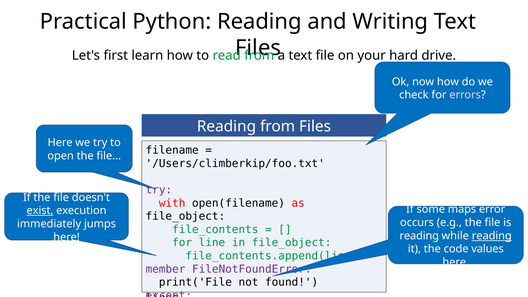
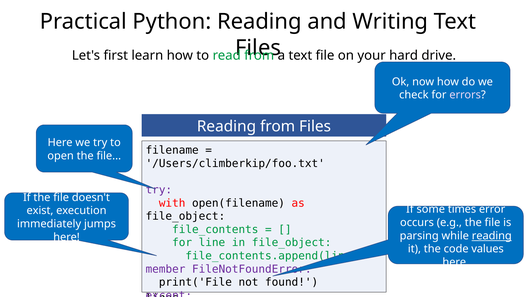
maps: maps -> times (462, 209)
exist underline: present -> none (40, 211)
reading: reading -> parsing (419, 236)
